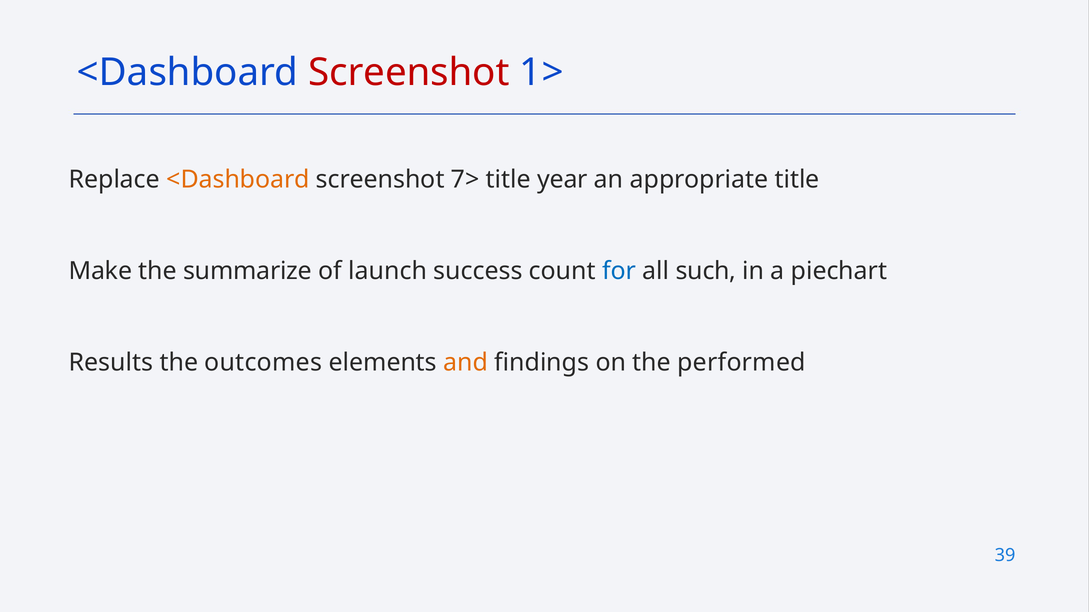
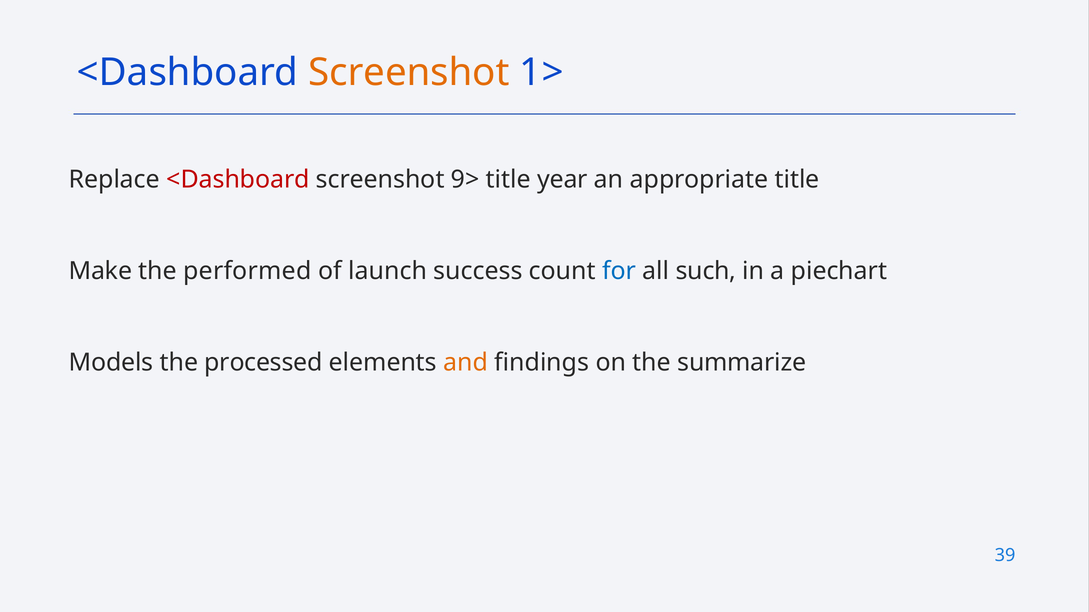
Screenshot colour: red -> orange (409, 73)
<Dashboard colour: orange -> red (238, 180)
7>: 7> -> 9> (465, 180)
summarize: summarize -> performed (247, 271)
Results: Results -> Models (111, 363)
outcomes: outcomes -> processed (263, 363)
performed: performed -> summarize (742, 363)
